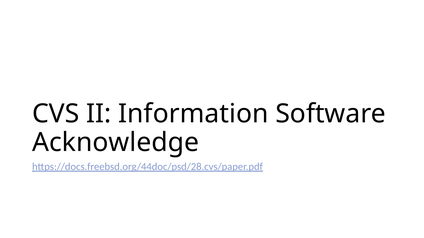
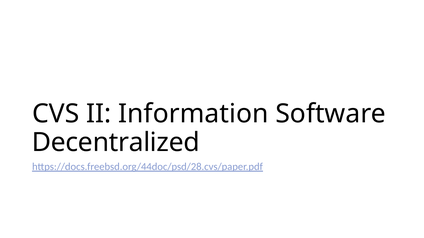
Acknowledge: Acknowledge -> Decentralized (116, 143)
